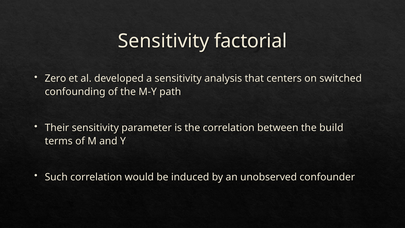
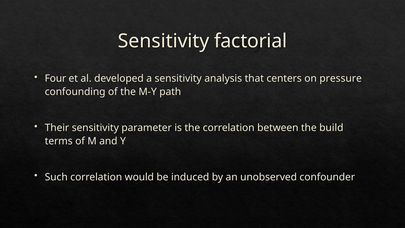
Zero: Zero -> Four (55, 78)
switched: switched -> pressure (341, 78)
